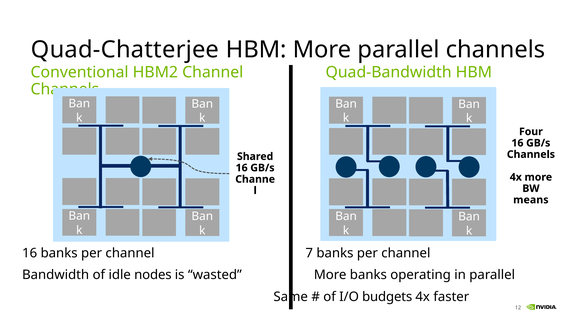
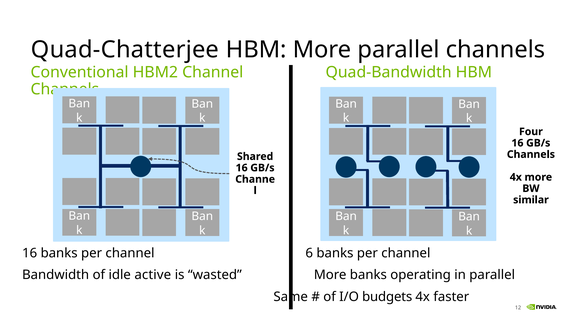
means: means -> similar (531, 200)
7: 7 -> 6 (309, 253)
nodes: nodes -> active (153, 275)
